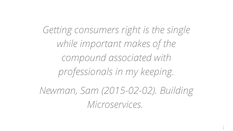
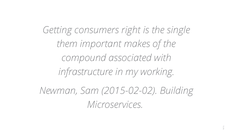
while: while -> them (67, 44)
professionals: professionals -> infrastructure (86, 72)
keeping: keeping -> working (158, 72)
